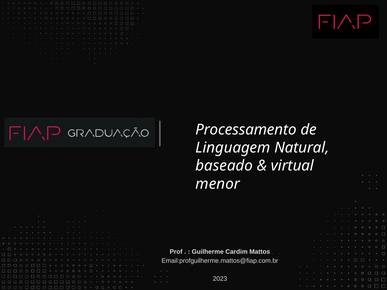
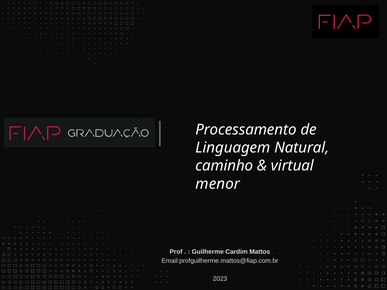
baseado: baseado -> caminho (224, 166)
